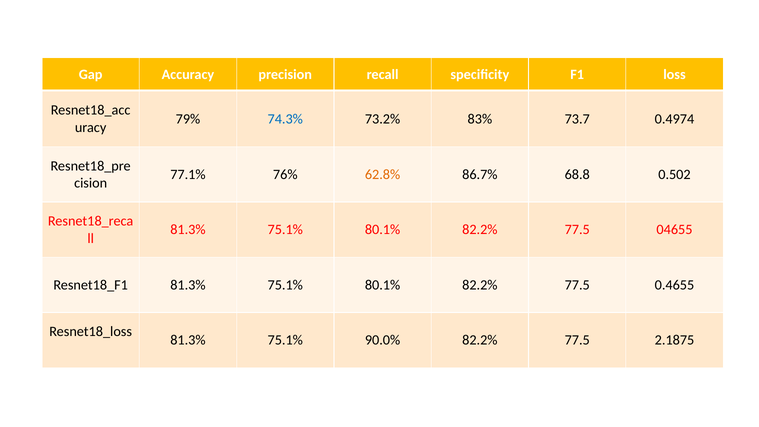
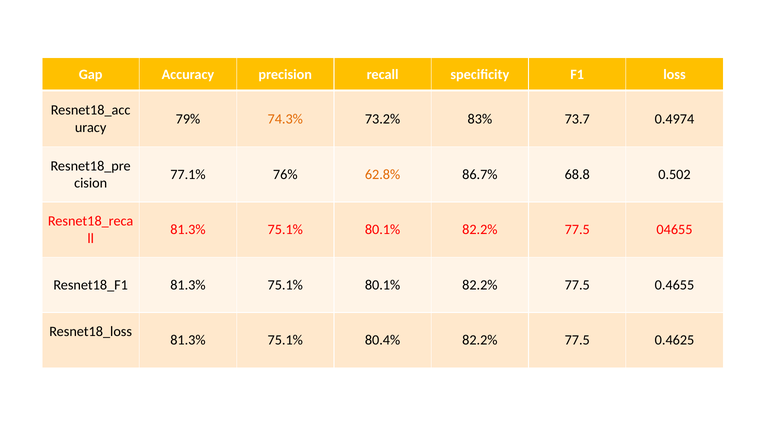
74.3% colour: blue -> orange (285, 119)
90.0%: 90.0% -> 80.4% (383, 340)
2.1875: 2.1875 -> 0.4625 (675, 340)
